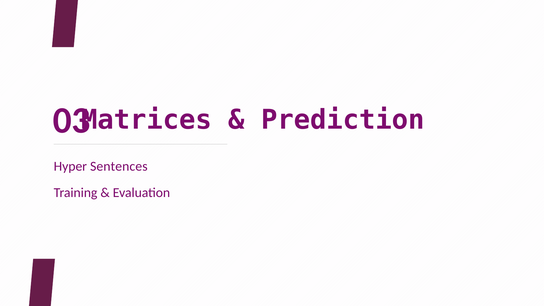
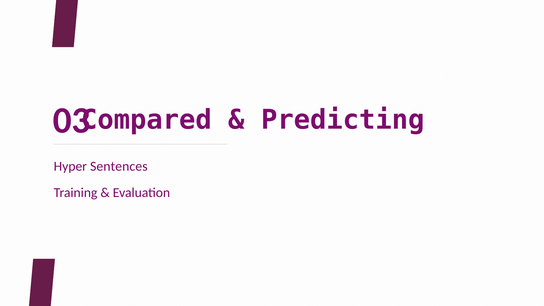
Matrices: Matrices -> Compared (147, 120)
Prediction: Prediction -> Predicting (343, 120)
